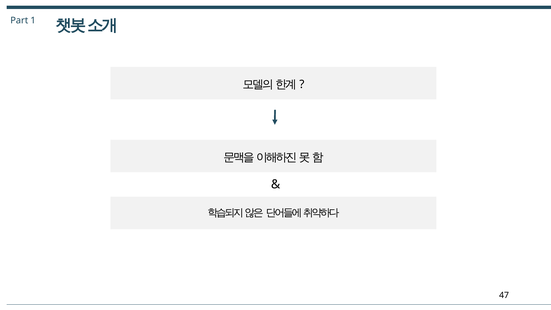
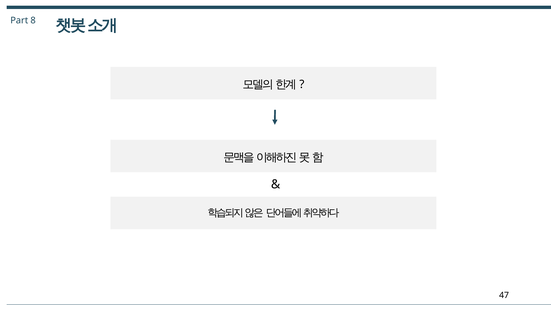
1: 1 -> 8 (33, 21)
